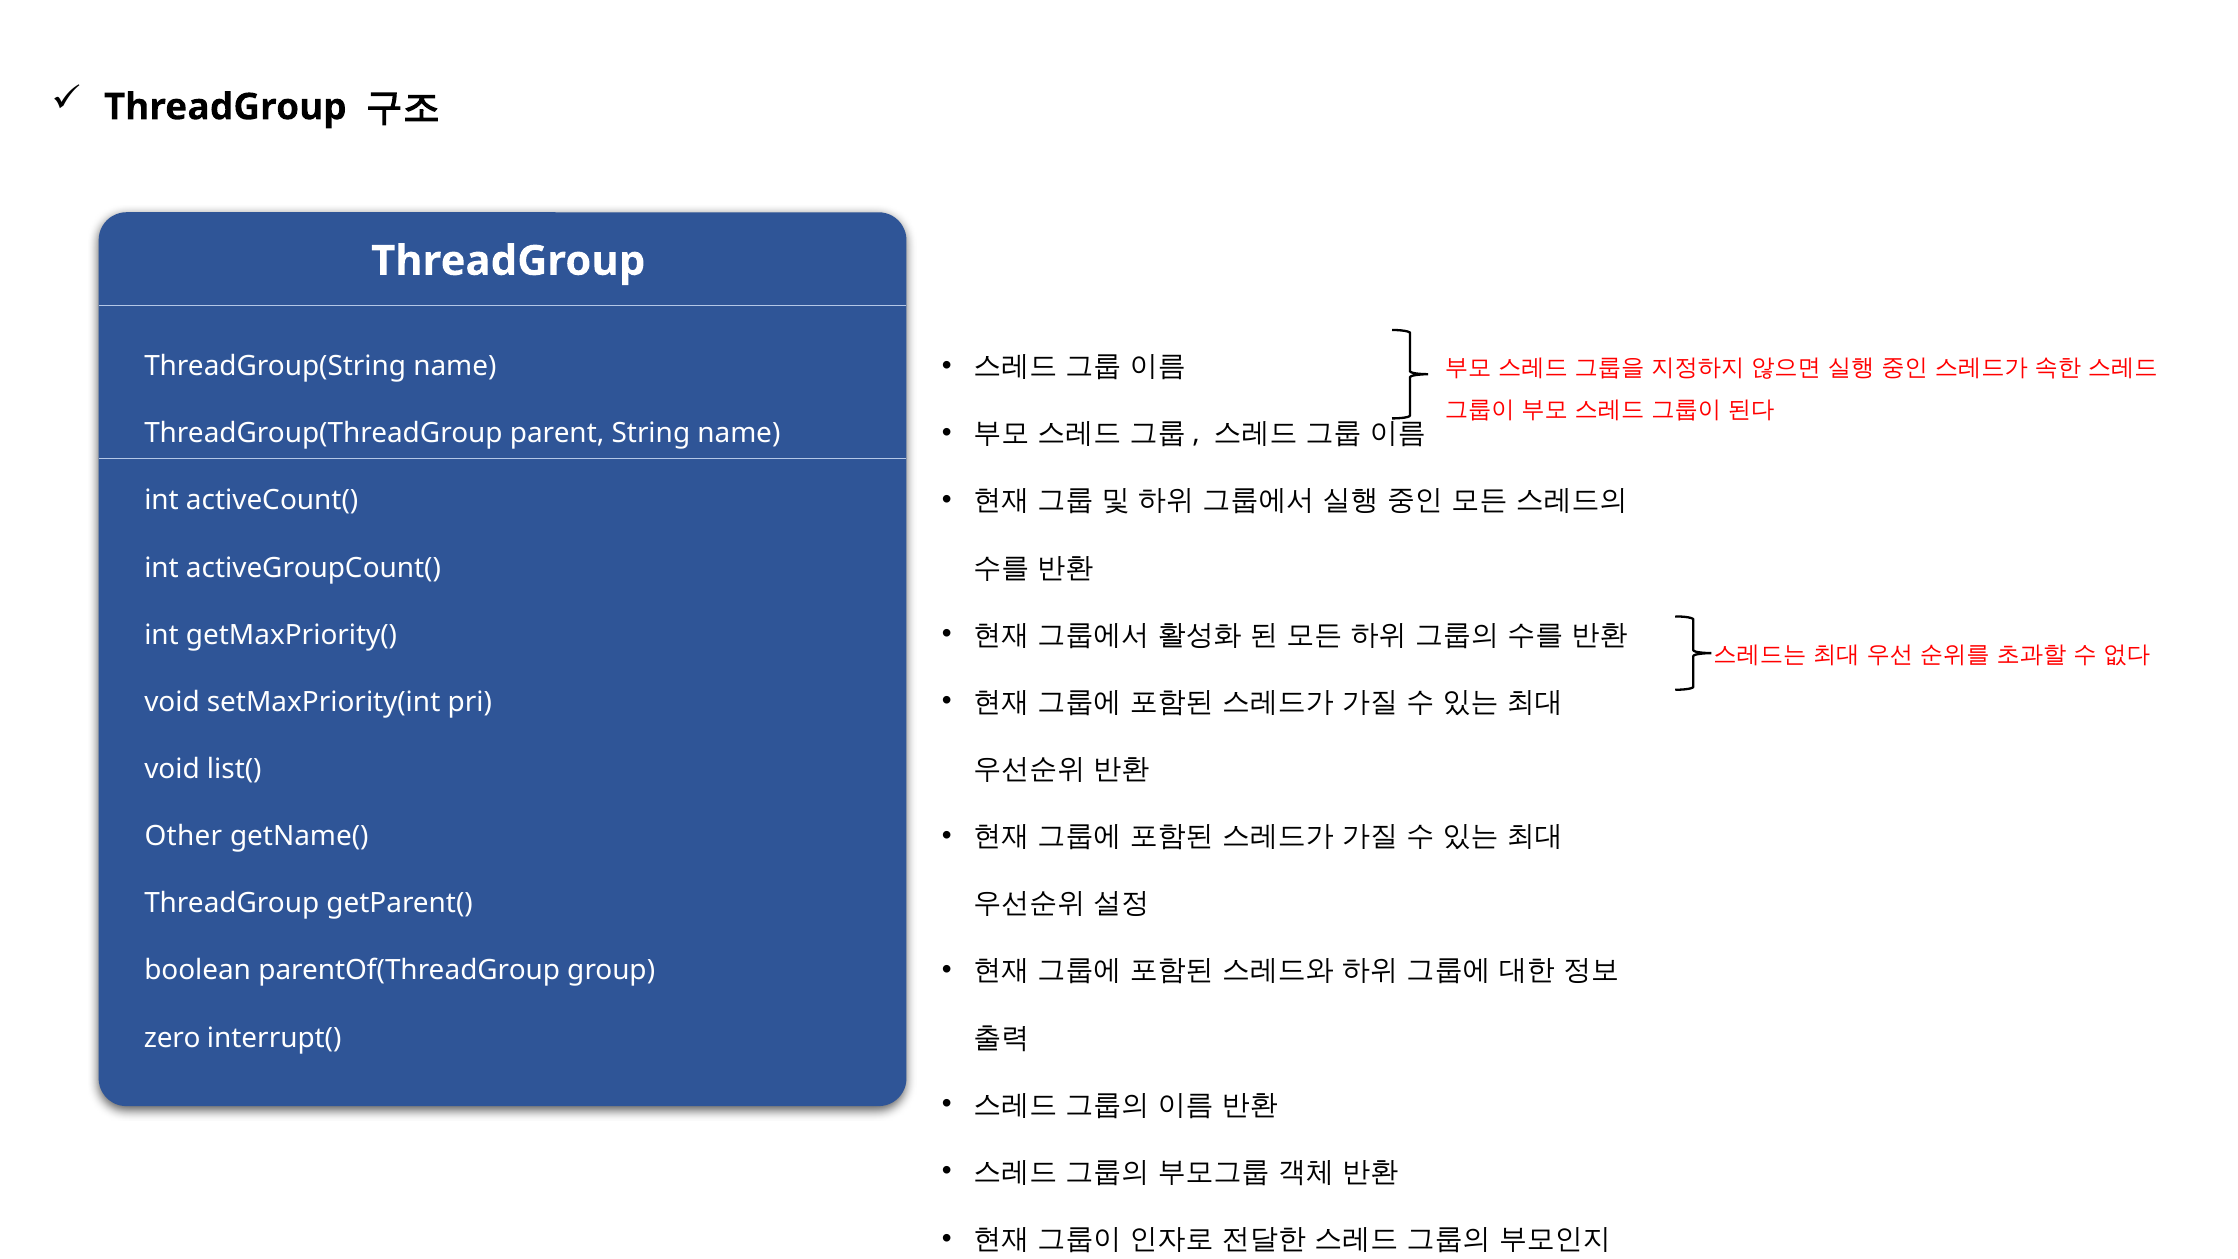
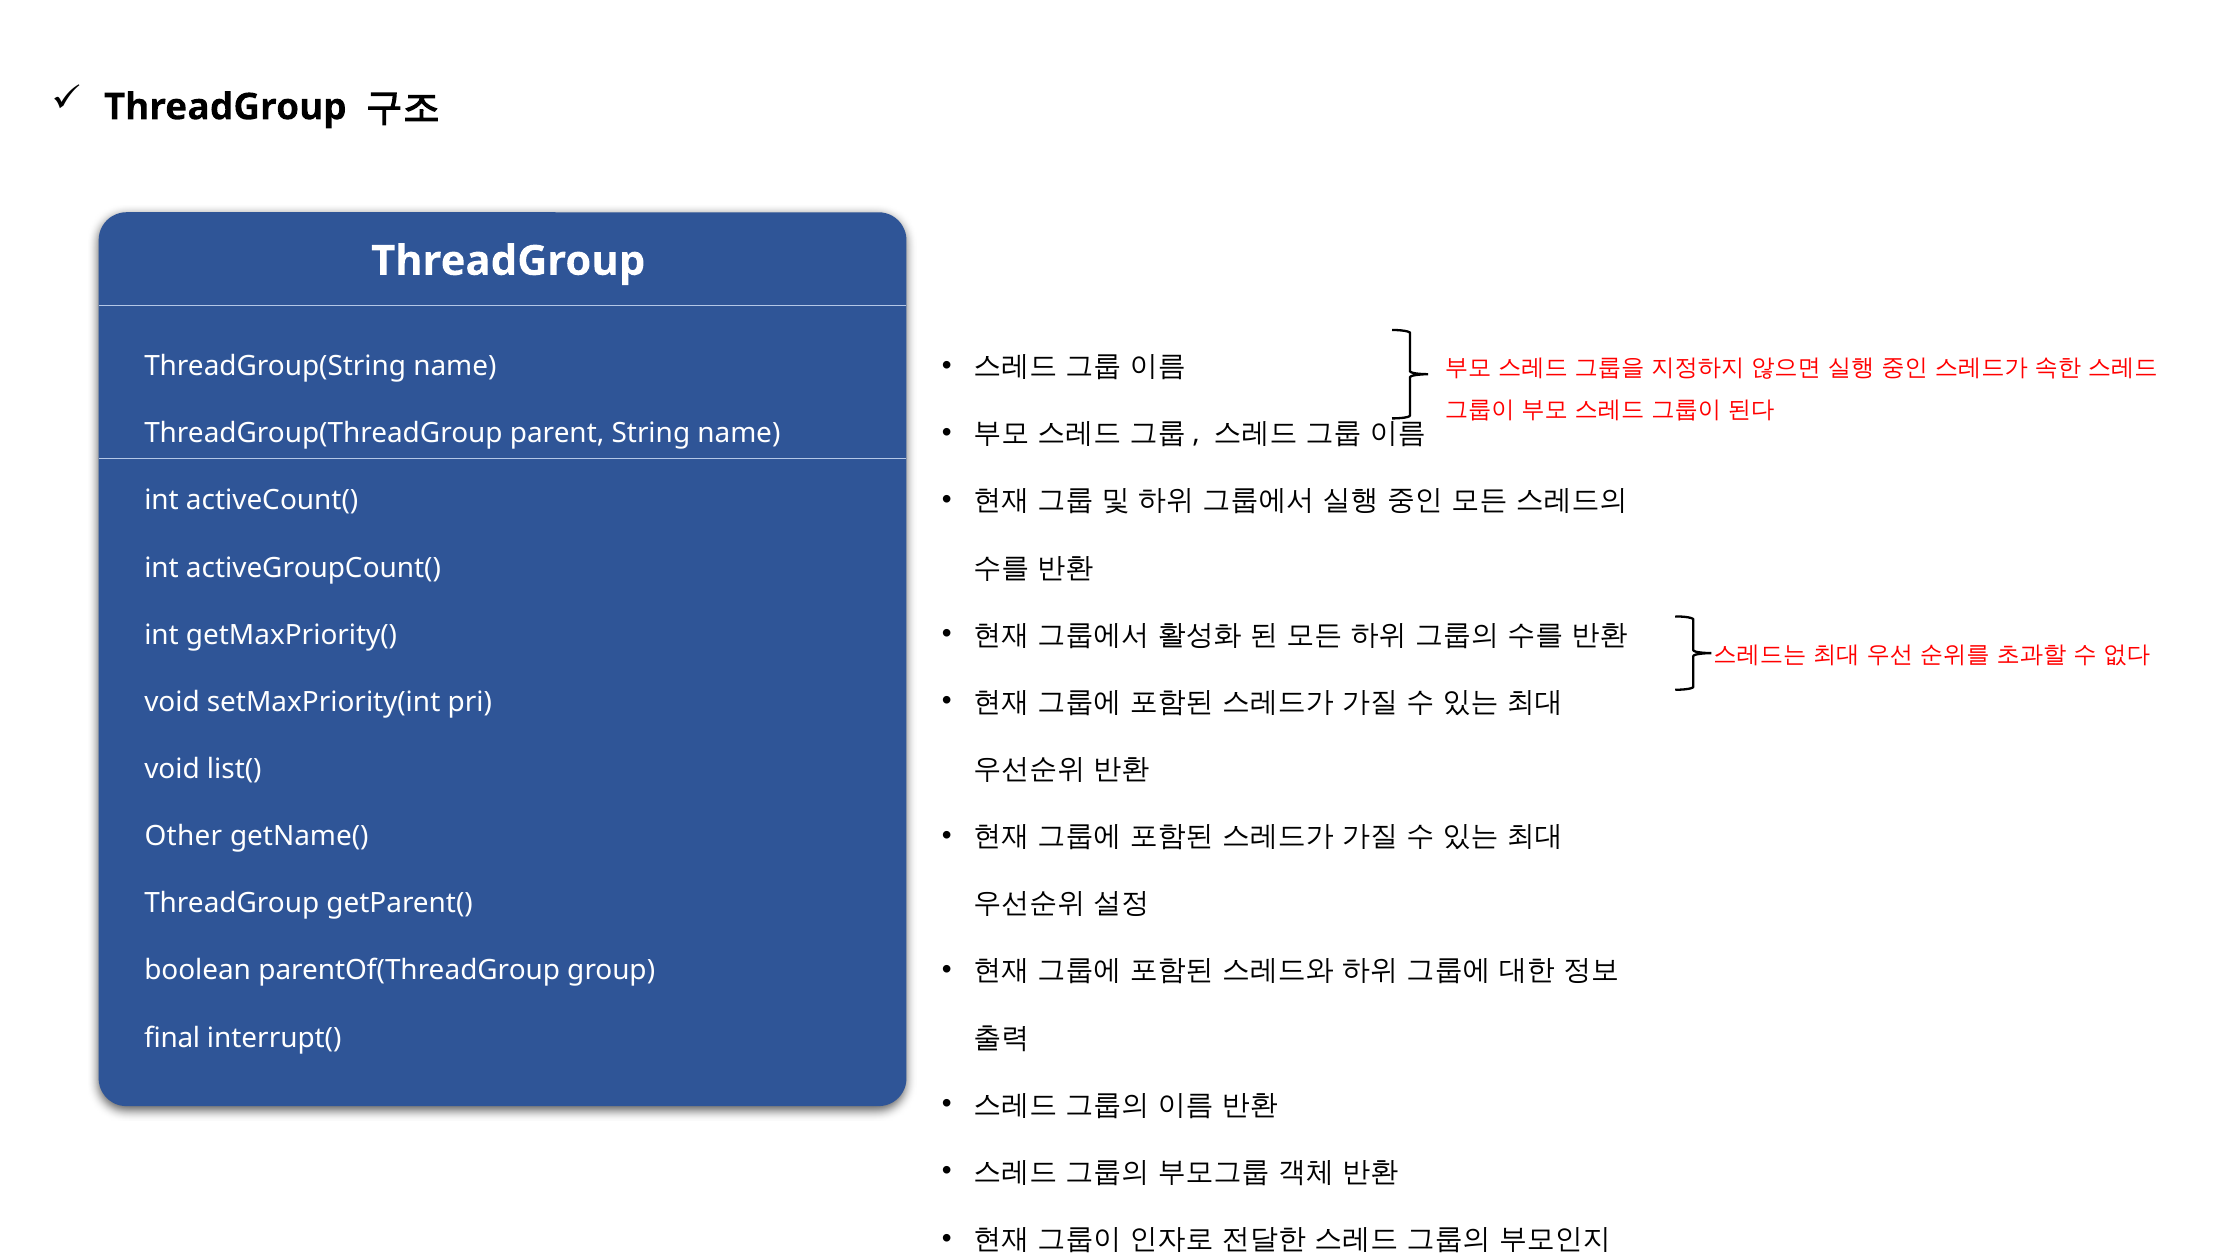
zero: zero -> final (172, 1038)
